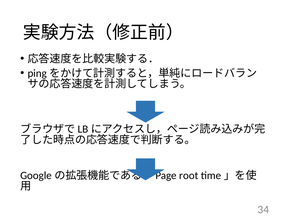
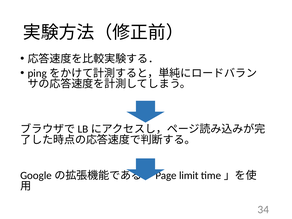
root: root -> limit (189, 175)
